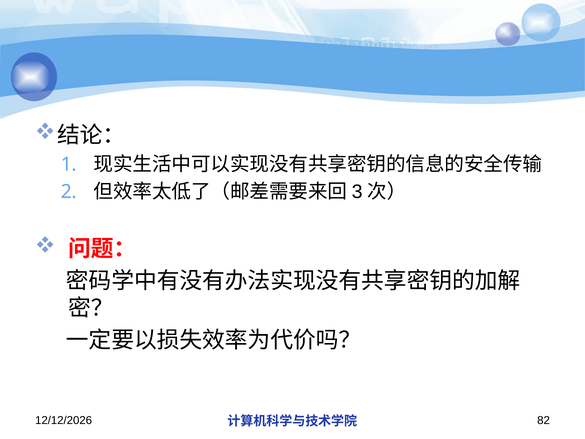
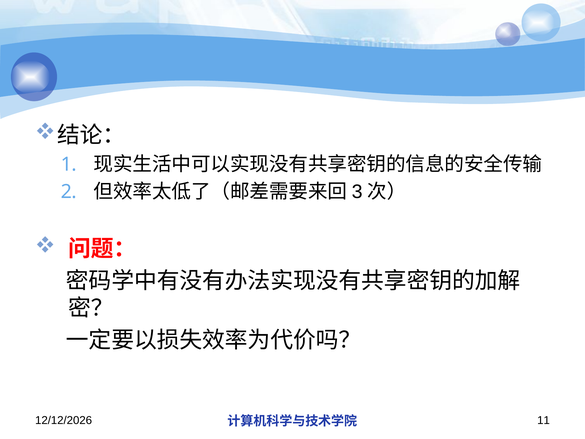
82: 82 -> 11 (544, 420)
